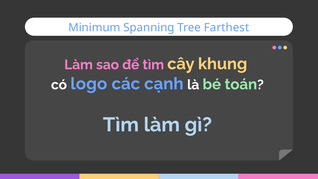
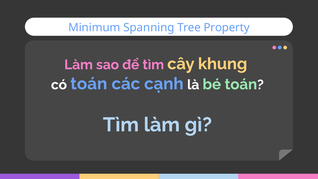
Farthest: Farthest -> Property (227, 28)
có logo: logo -> toán (89, 84)
